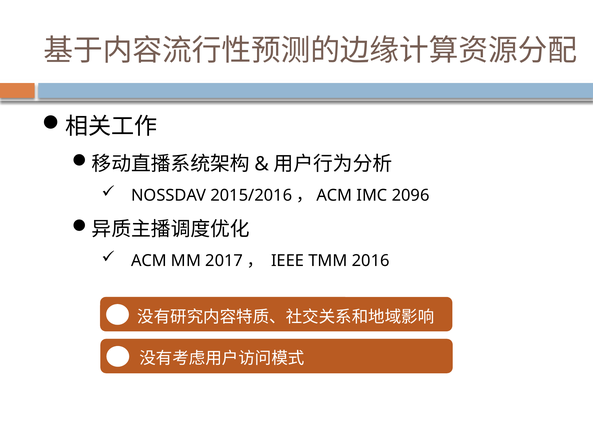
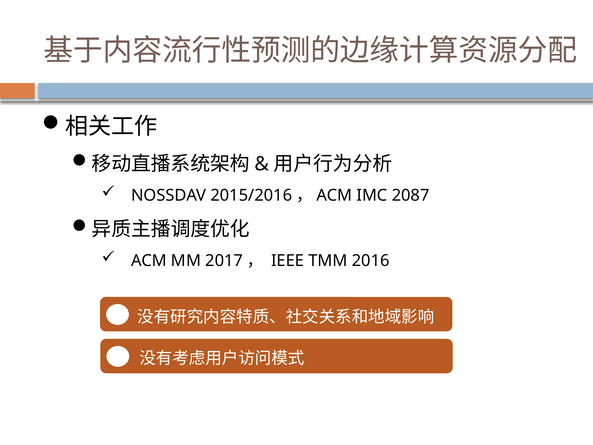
2096: 2096 -> 2087 (411, 195)
